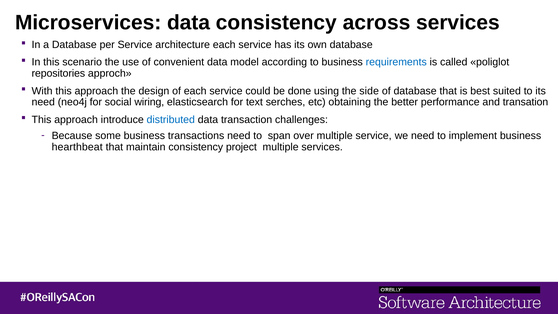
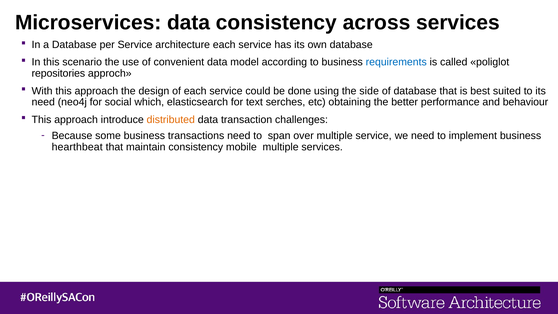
wiring: wiring -> which (149, 102)
transation: transation -> behaviour (526, 102)
distributed colour: blue -> orange (171, 120)
project: project -> mobile (241, 147)
